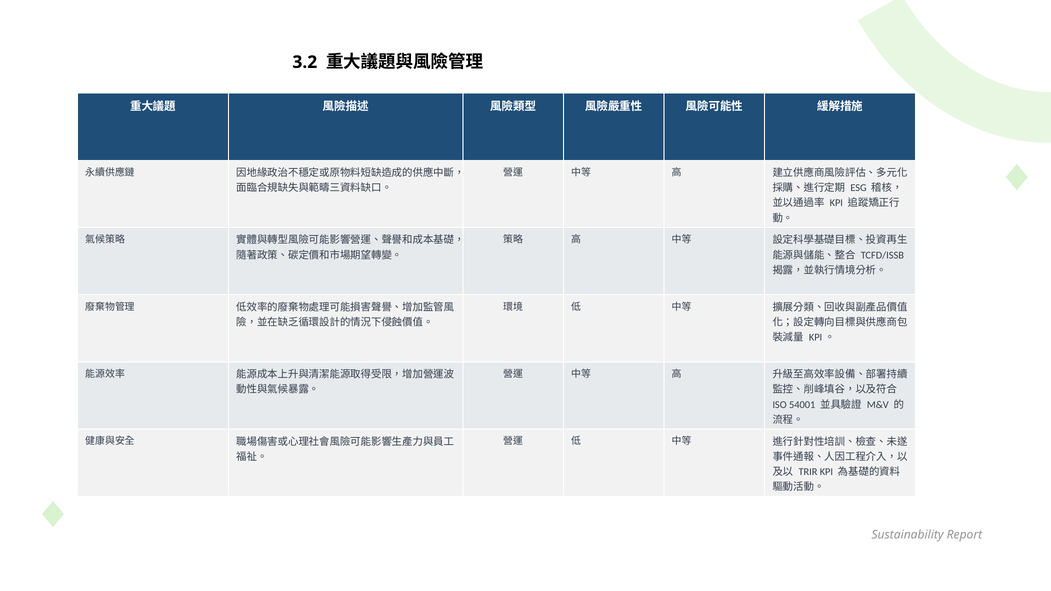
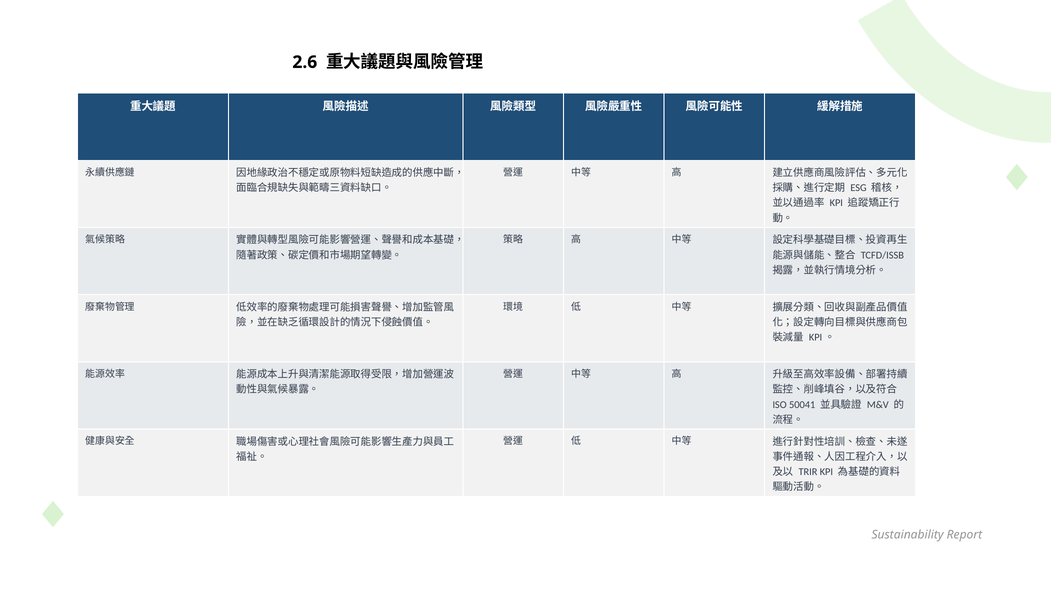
3.2: 3.2 -> 2.6 (305, 62)
54001: 54001 -> 50041 (802, 405)
